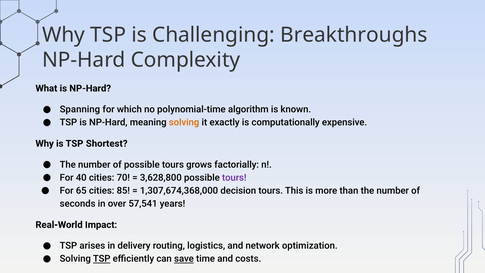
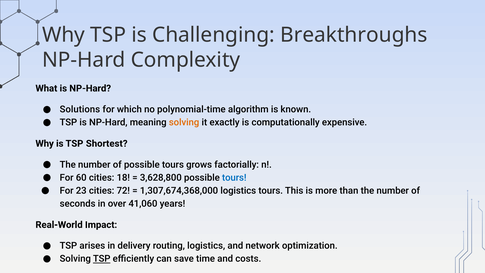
Spanning: Spanning -> Solutions (80, 109)
40: 40 -> 60 (81, 178)
70: 70 -> 18 (123, 178)
tours colour: purple -> blue (234, 178)
65: 65 -> 23 (81, 191)
85: 85 -> 72 (123, 191)
1,307,674,368,000 decision: decision -> logistics (238, 191)
57,541: 57,541 -> 41,060 (143, 204)
save underline: present -> none (184, 259)
